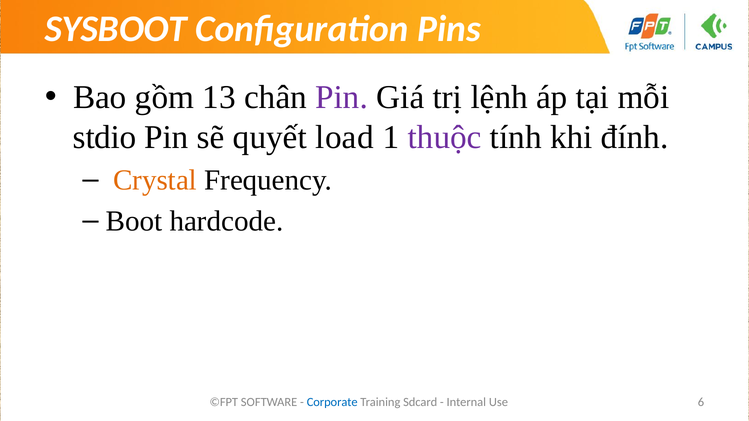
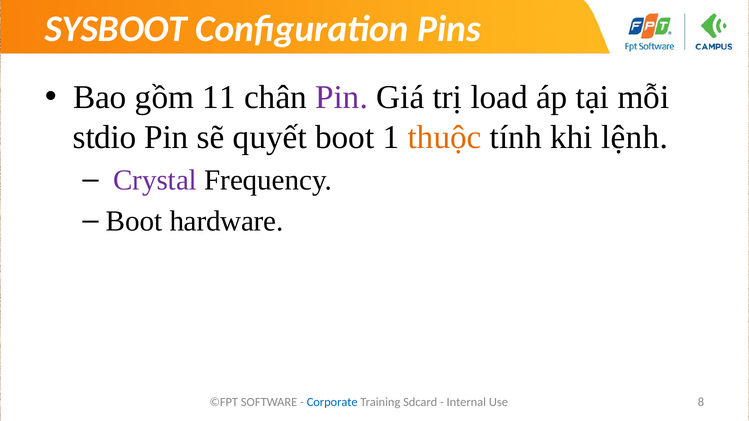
13: 13 -> 11 (219, 97)
lệnh: lệnh -> load (499, 97)
quyết load: load -> boot (345, 137)
thuộc colour: purple -> orange (445, 137)
đính: đính -> lệnh (635, 137)
Crystal colour: orange -> purple (155, 180)
hardcode: hardcode -> hardware (227, 221)
6: 6 -> 8 (701, 402)
